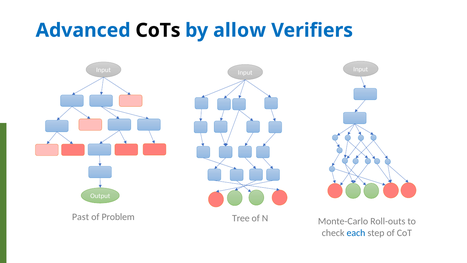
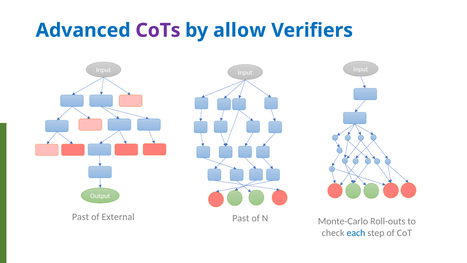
CoTs colour: black -> purple (158, 30)
Problem: Problem -> External (118, 217)
Tree: Tree -> Past (241, 218)
